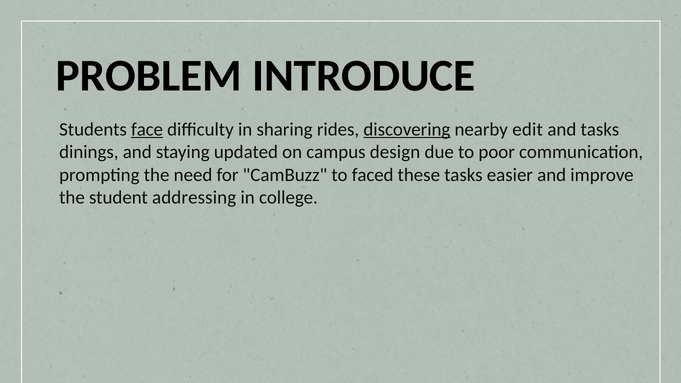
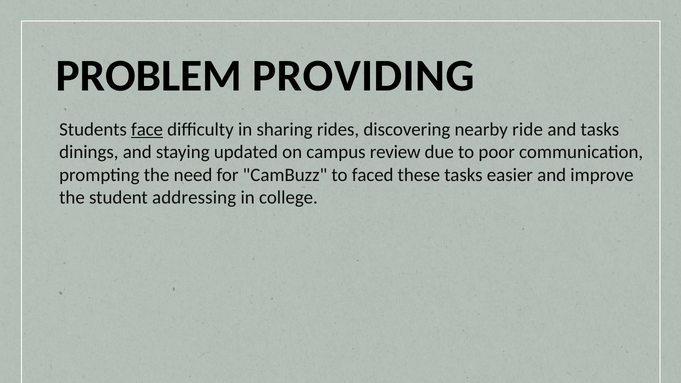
INTRODUCE: INTRODUCE -> PROVIDING (364, 76)
discovering underline: present -> none (407, 129)
edit: edit -> ride (528, 129)
design: design -> review (395, 152)
